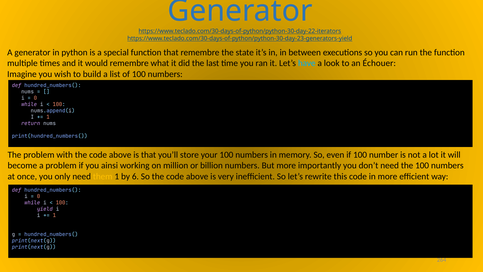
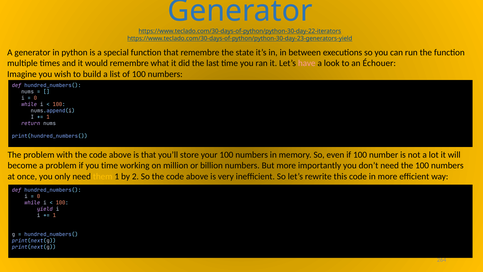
have colour: light blue -> pink (307, 63)
you ainsi: ainsi -> time (110, 165)
6: 6 -> 2 (135, 176)
